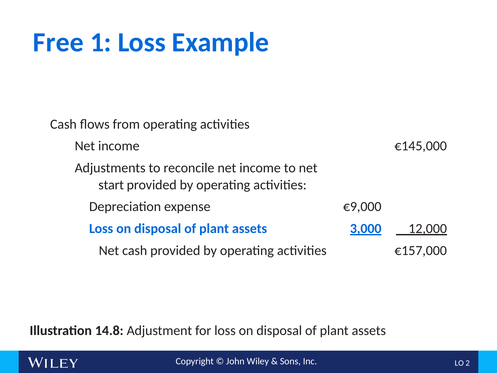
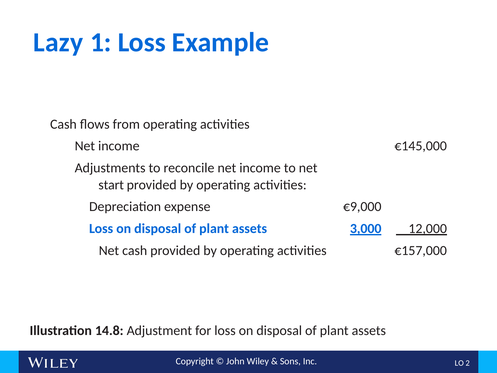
Free: Free -> Lazy (58, 42)
